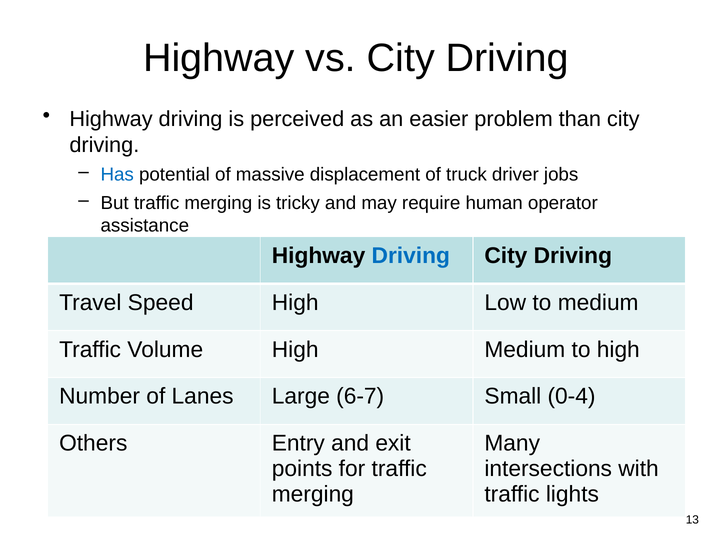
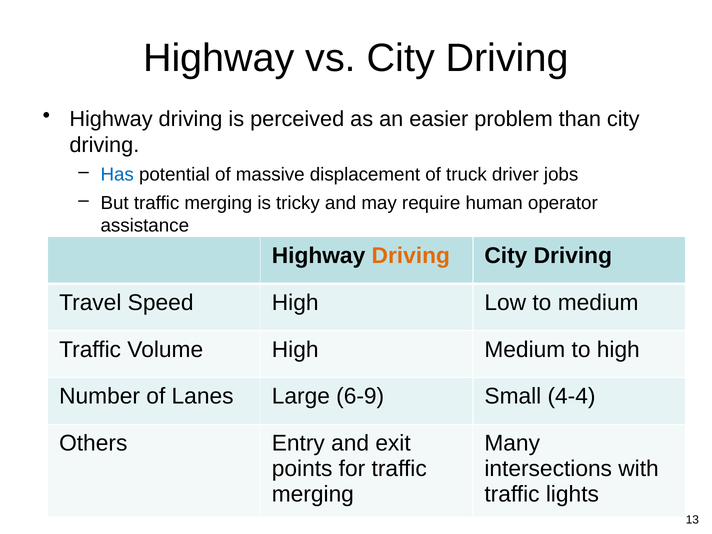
Driving colour: blue -> orange (411, 256)
6-7: 6-7 -> 6-9 (360, 396)
0-4: 0-4 -> 4-4 (572, 396)
